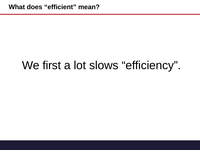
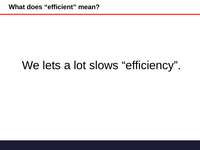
first: first -> lets (52, 65)
